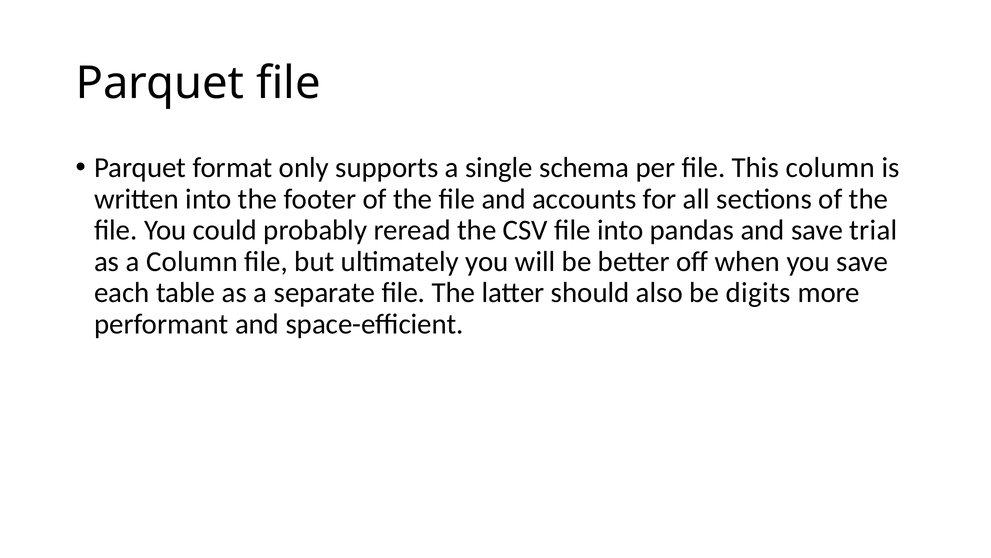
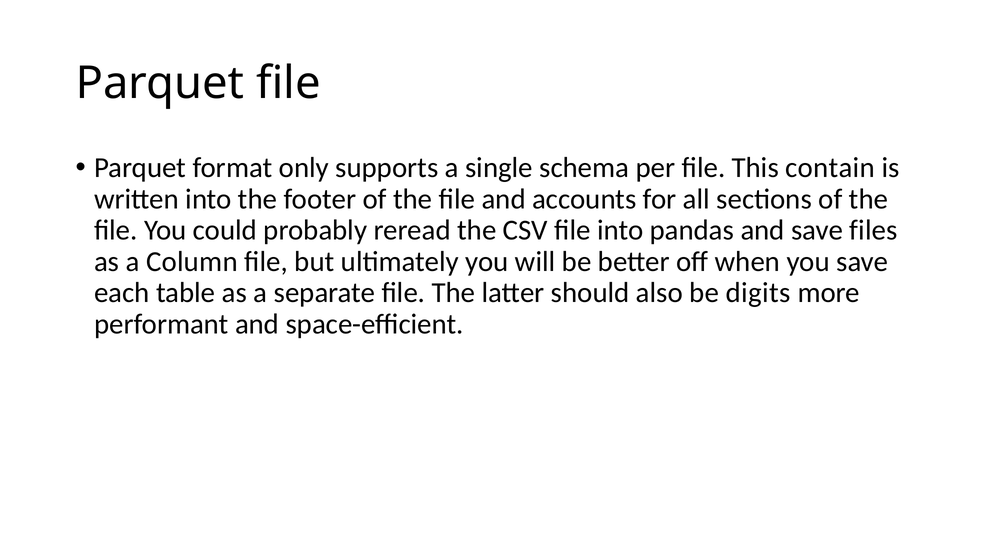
This column: column -> contain (830, 168)
trial: trial -> files (873, 230)
